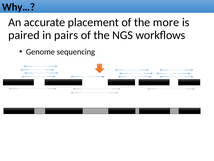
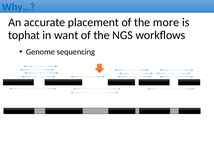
Why… colour: black -> blue (19, 7)
paired: paired -> tophat (24, 35)
pairs: pairs -> want (66, 35)
